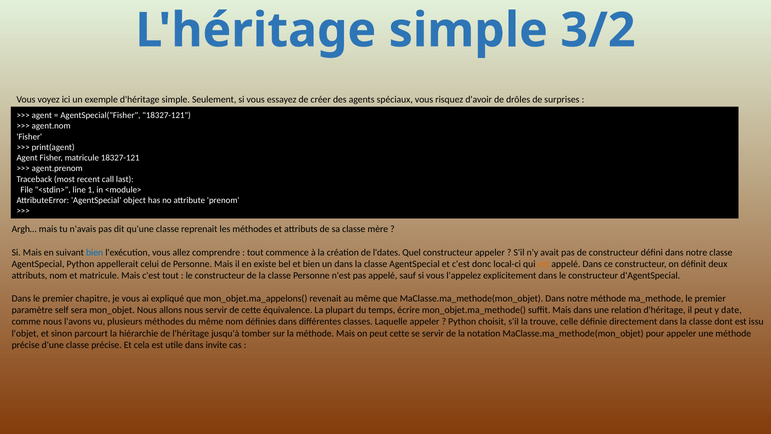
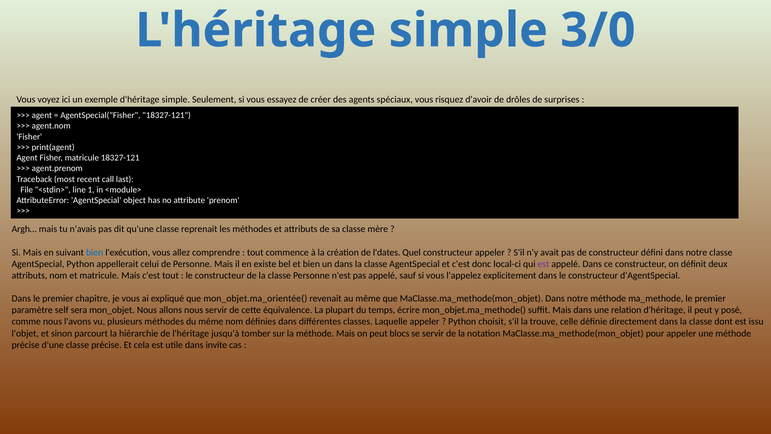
3/2: 3/2 -> 3/0 (598, 30)
est colour: orange -> purple (543, 264)
mon_objet.ma_appelons(: mon_objet.ma_appelons( -> mon_objet.ma_orientée( (255, 298)
date: date -> posé (732, 310)
peut cette: cette -> blocs (400, 333)
